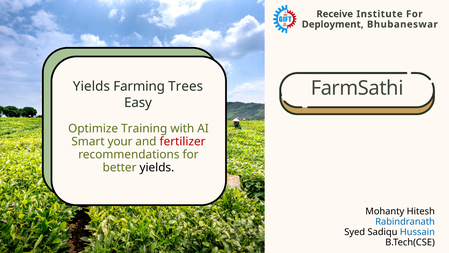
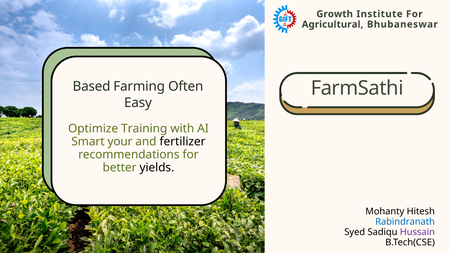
Receive: Receive -> Growth (335, 14)
Deployment: Deployment -> Agricultural (333, 24)
Yields: Yields -> Based (92, 86)
Trees: Trees -> Often (186, 86)
fertilizer colour: red -> black (183, 141)
Hussain colour: blue -> purple (417, 232)
